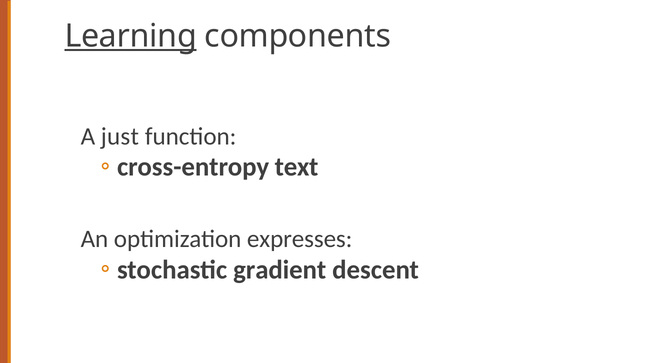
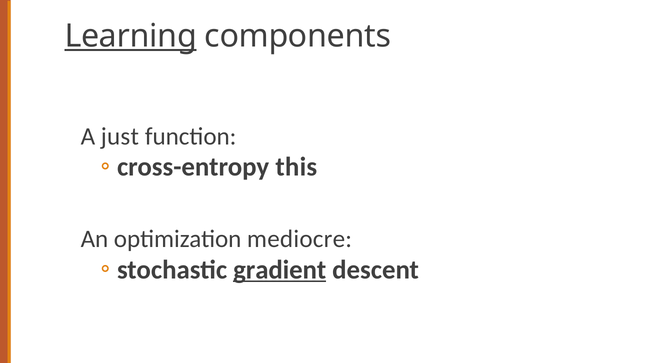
text: text -> this (296, 167)
expresses: expresses -> mediocre (300, 239)
gradient underline: none -> present (280, 270)
